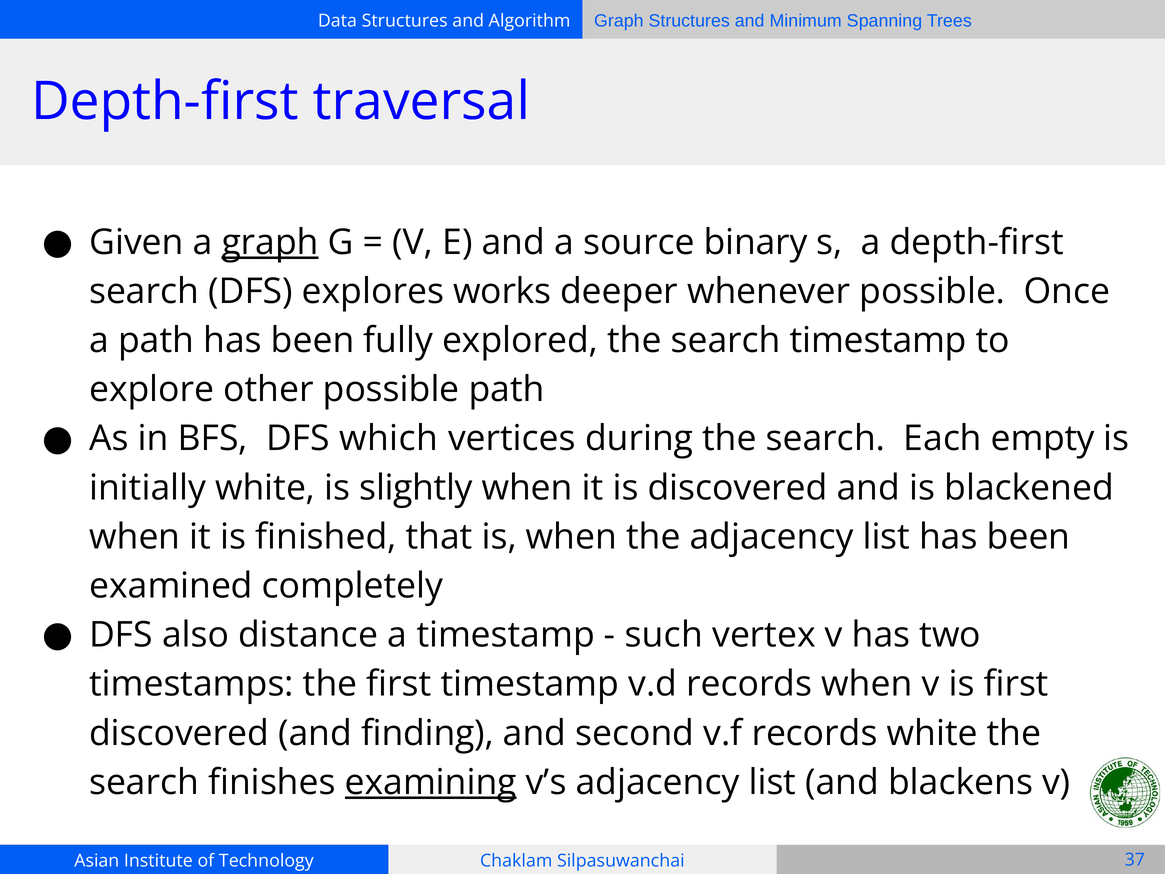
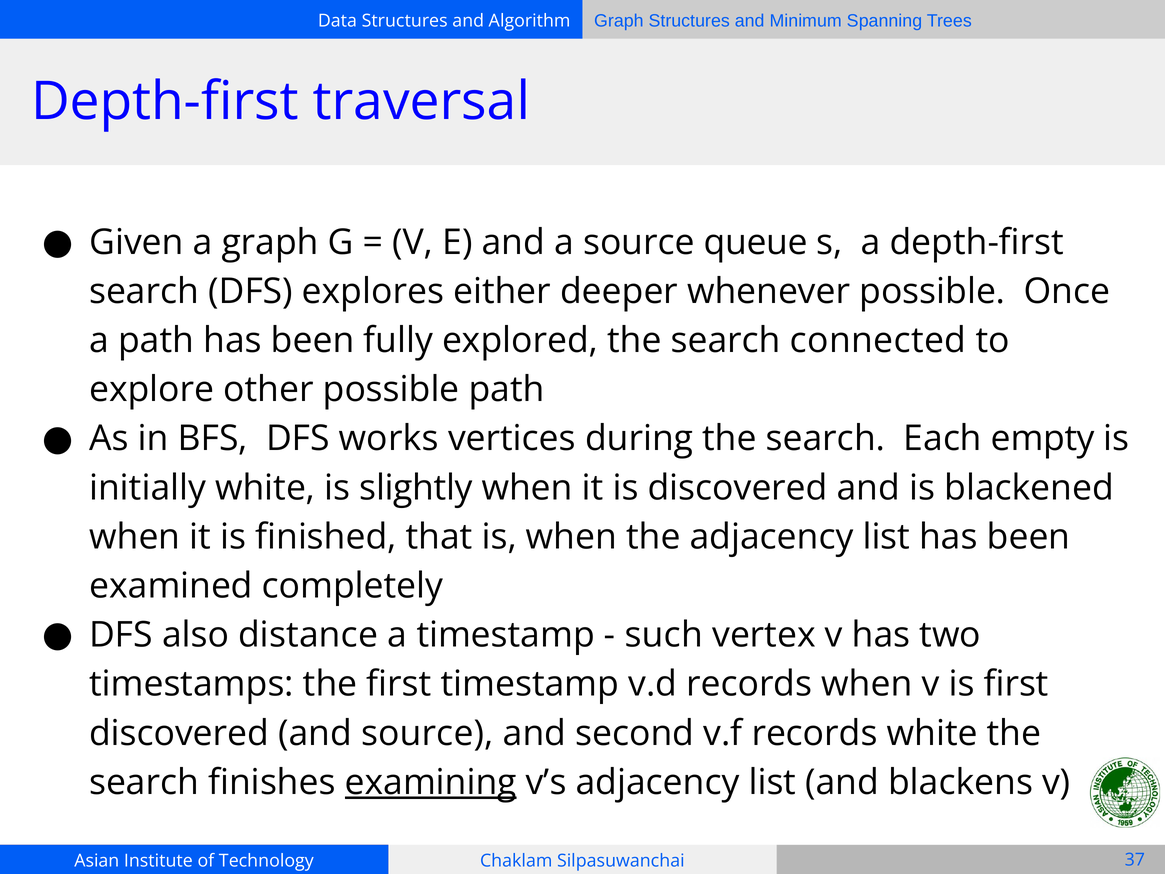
graph underline: present -> none (270, 242)
binary: binary -> queue (756, 242)
works: works -> either (502, 291)
search timestamp: timestamp -> connected (878, 340)
which: which -> works (389, 439)
and finding: finding -> source (427, 733)
